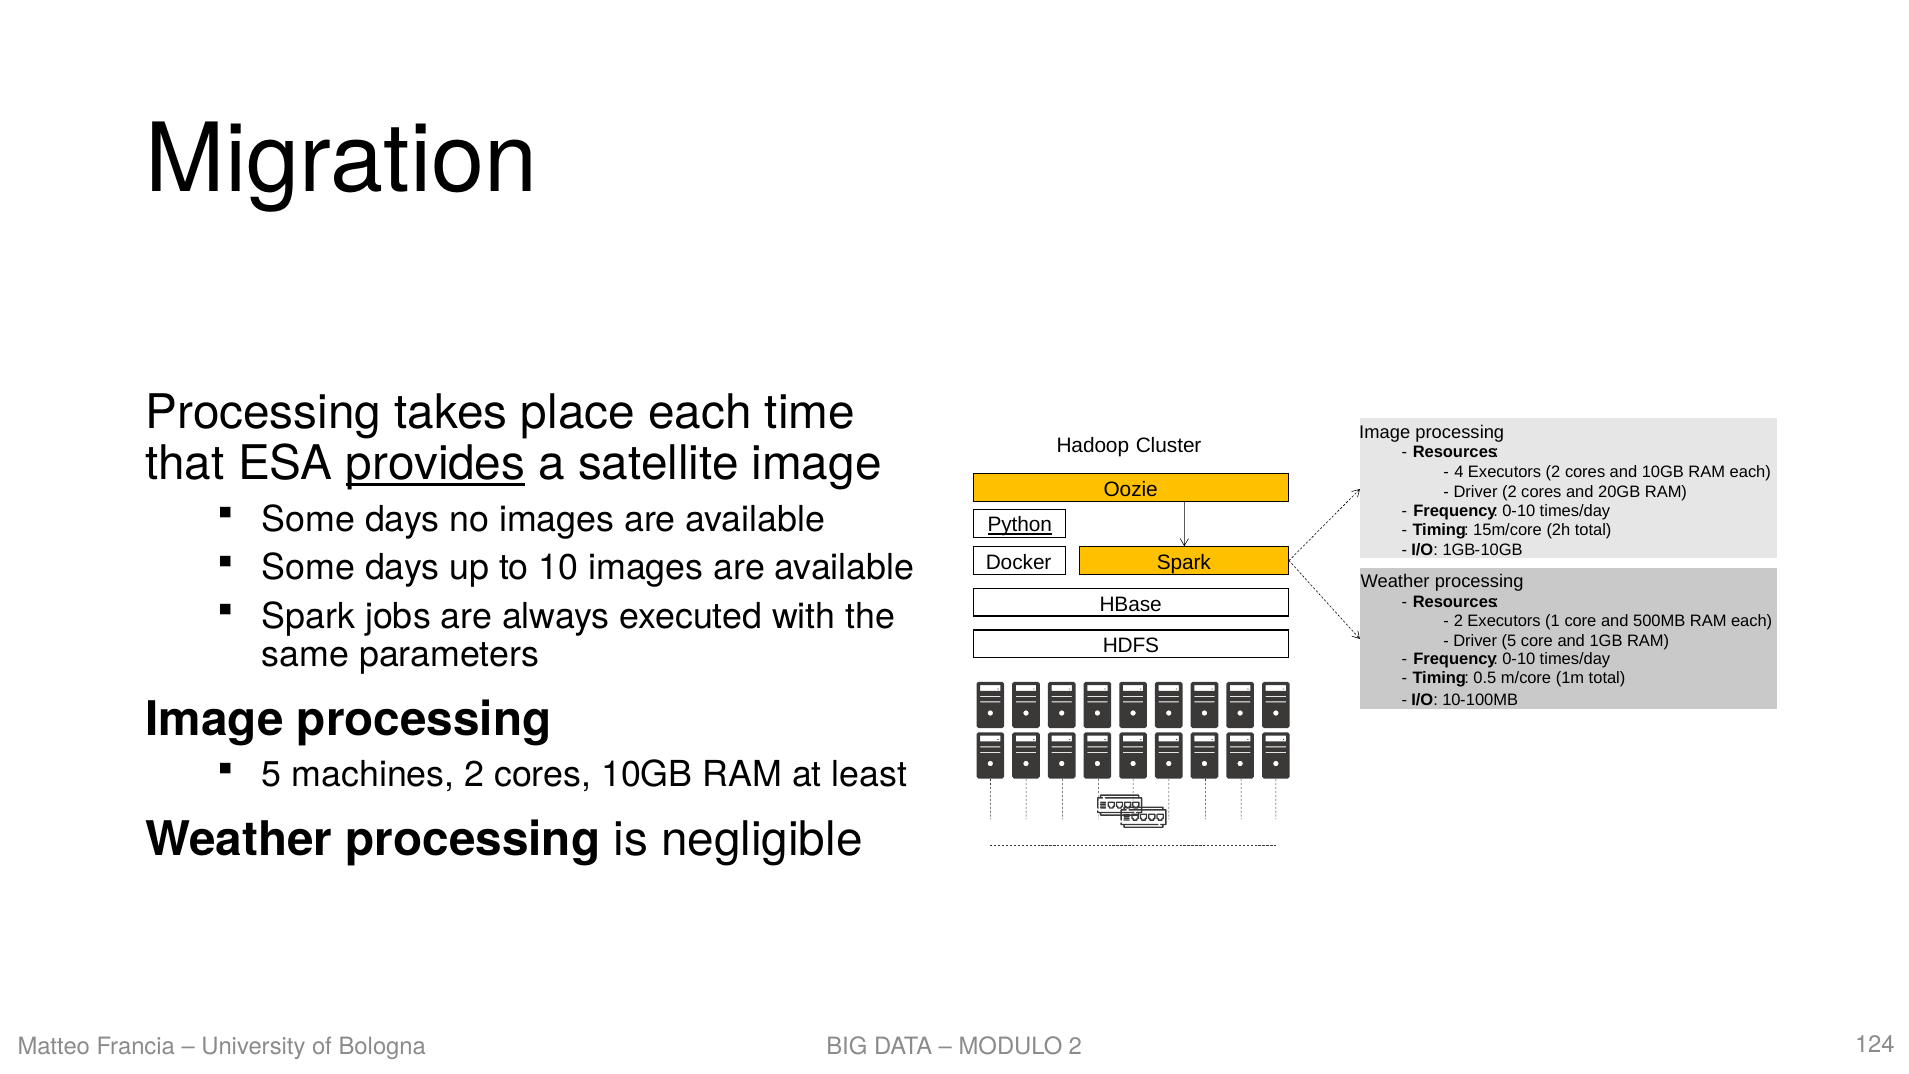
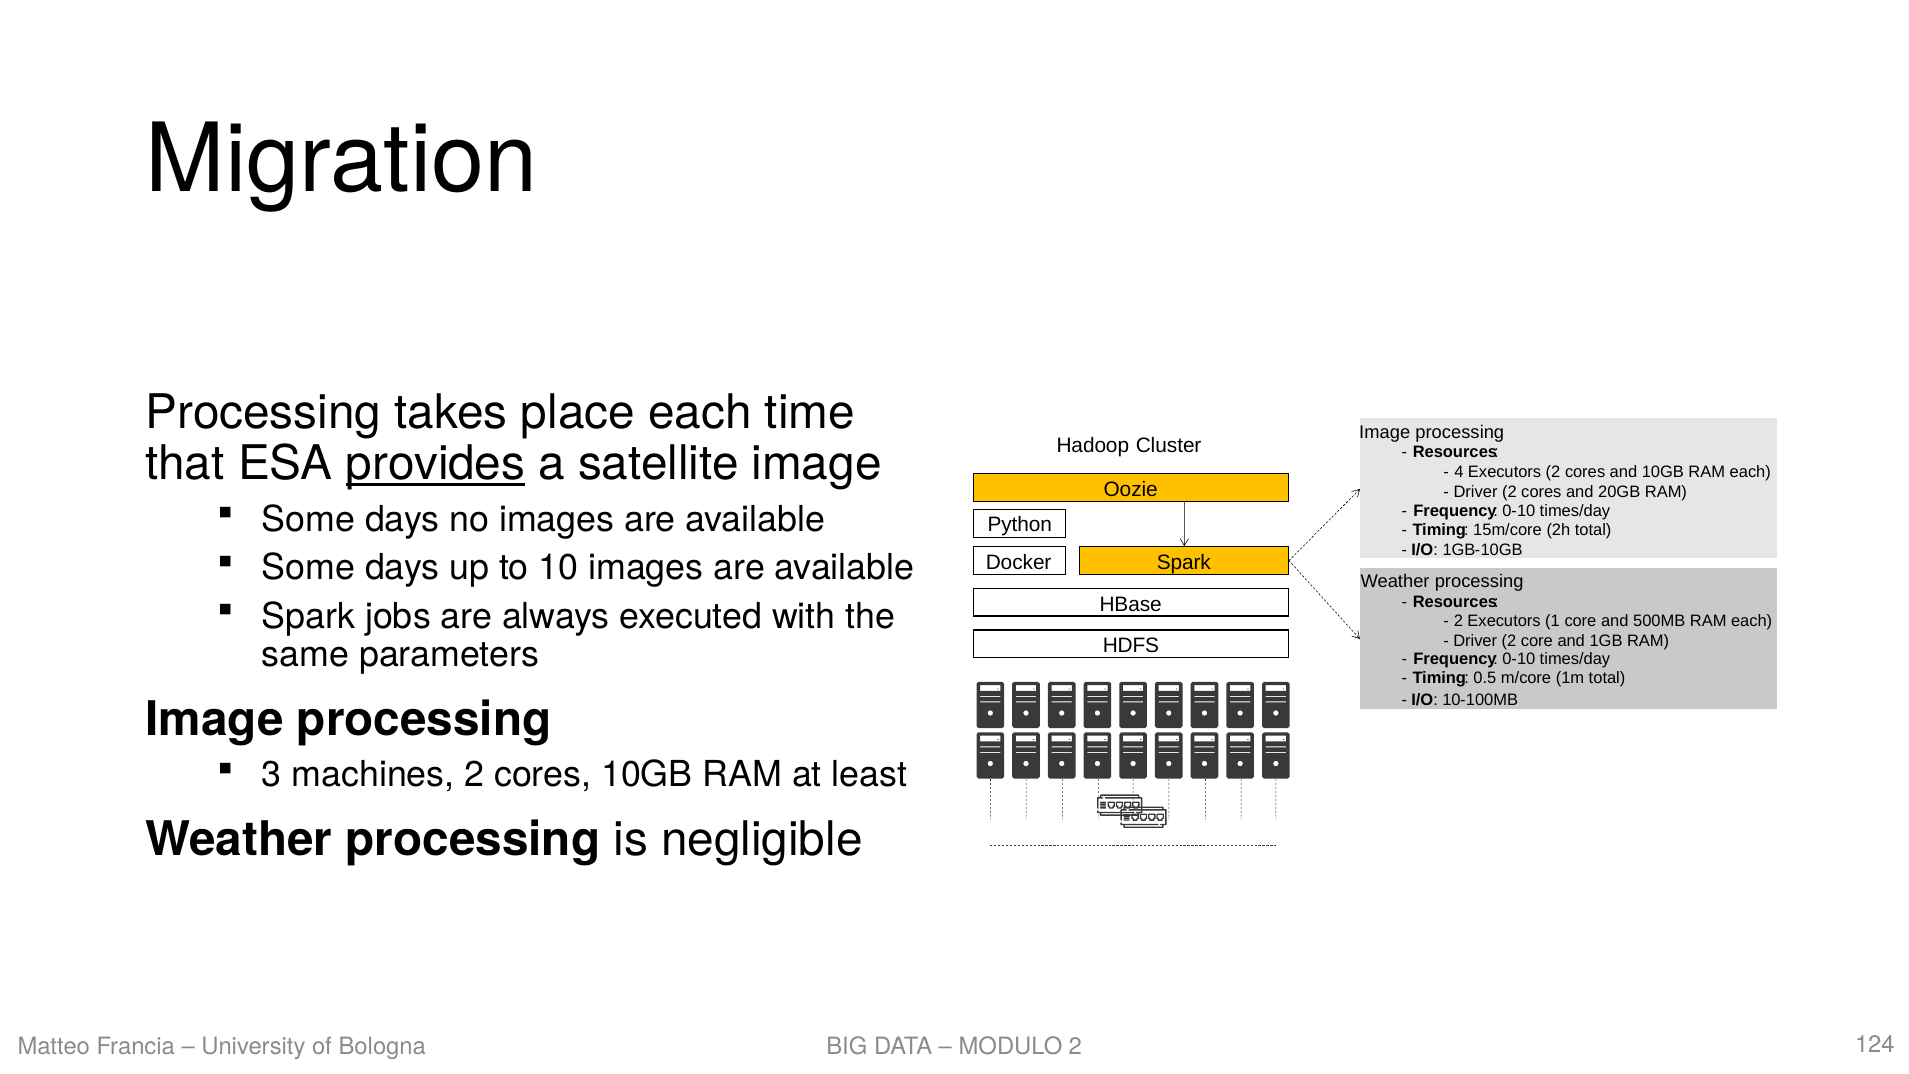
Python underline: present -> none (1020, 525)
5: 5 -> 2 (1509, 641)
5: 5 -> 3 (272, 775)
